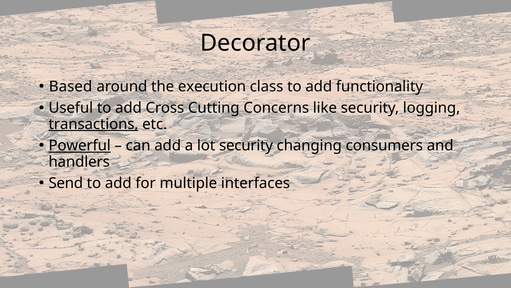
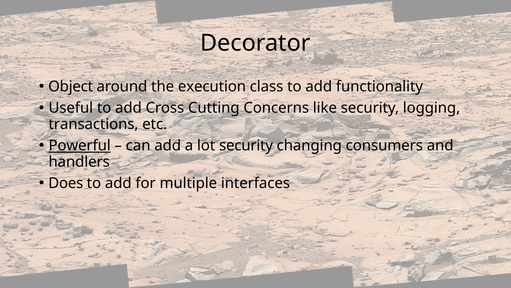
Based: Based -> Object (71, 86)
transactions underline: present -> none (94, 124)
Send: Send -> Does (66, 183)
